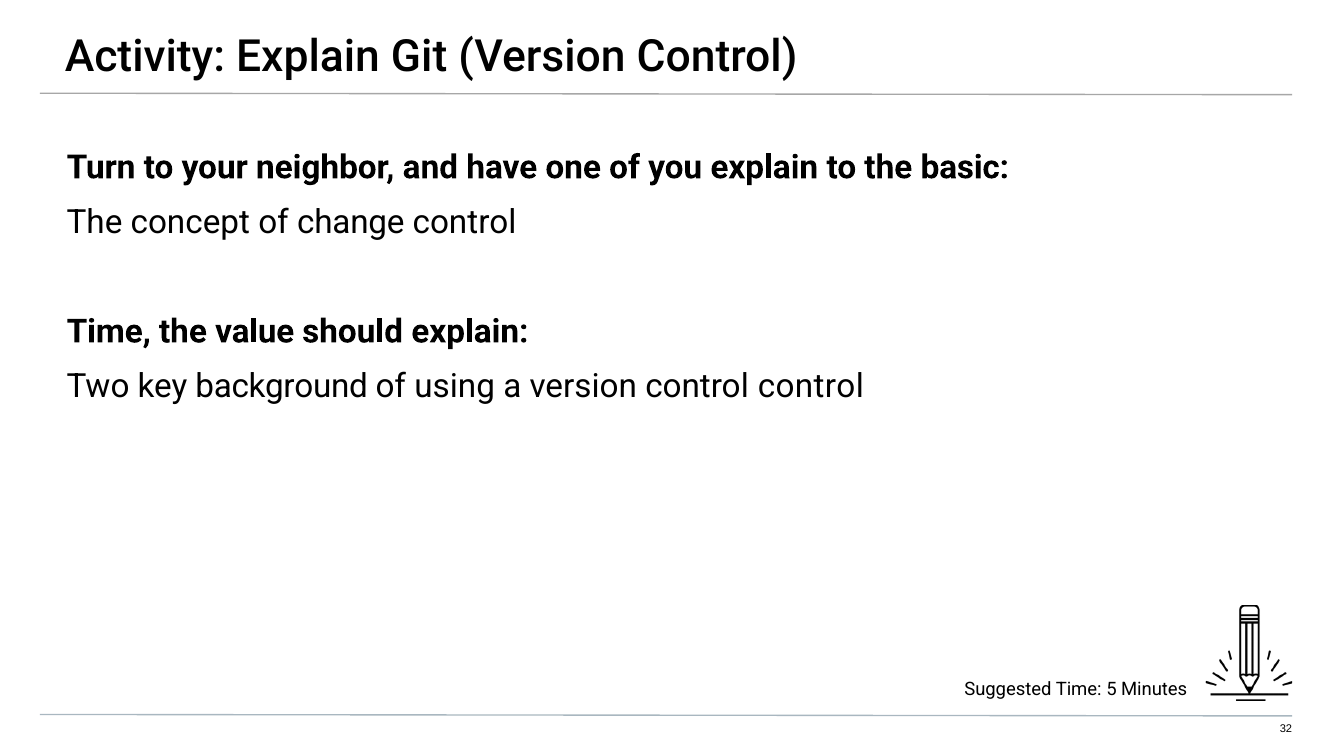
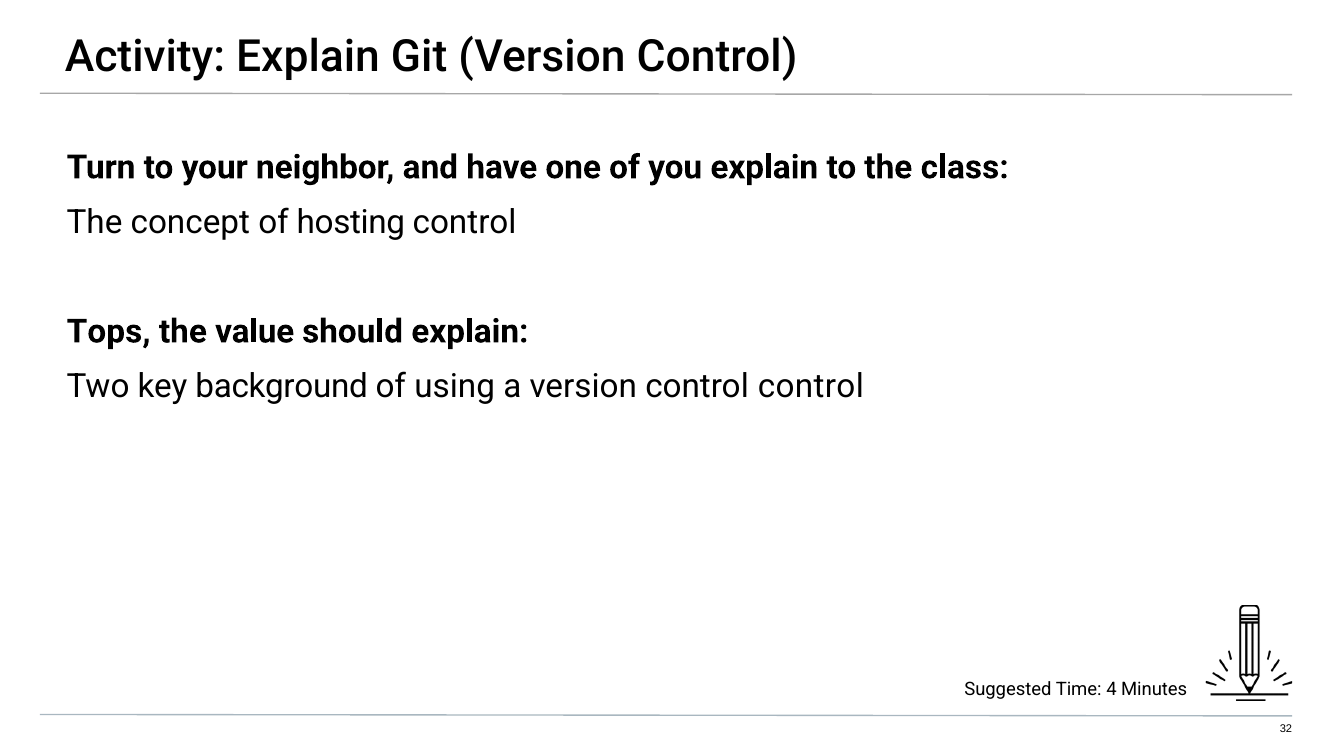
basic: basic -> class (965, 167)
change: change -> hosting (351, 222)
Time: Time -> Tops (109, 332)
5: 5 -> 4 (1111, 690)
